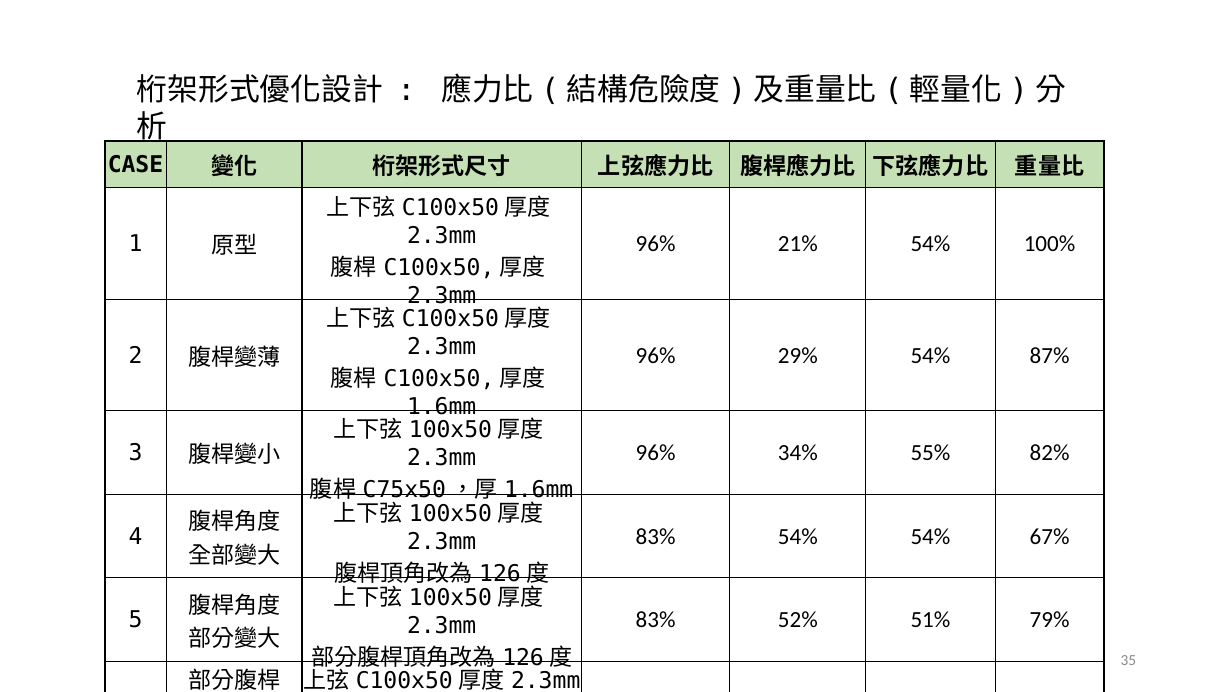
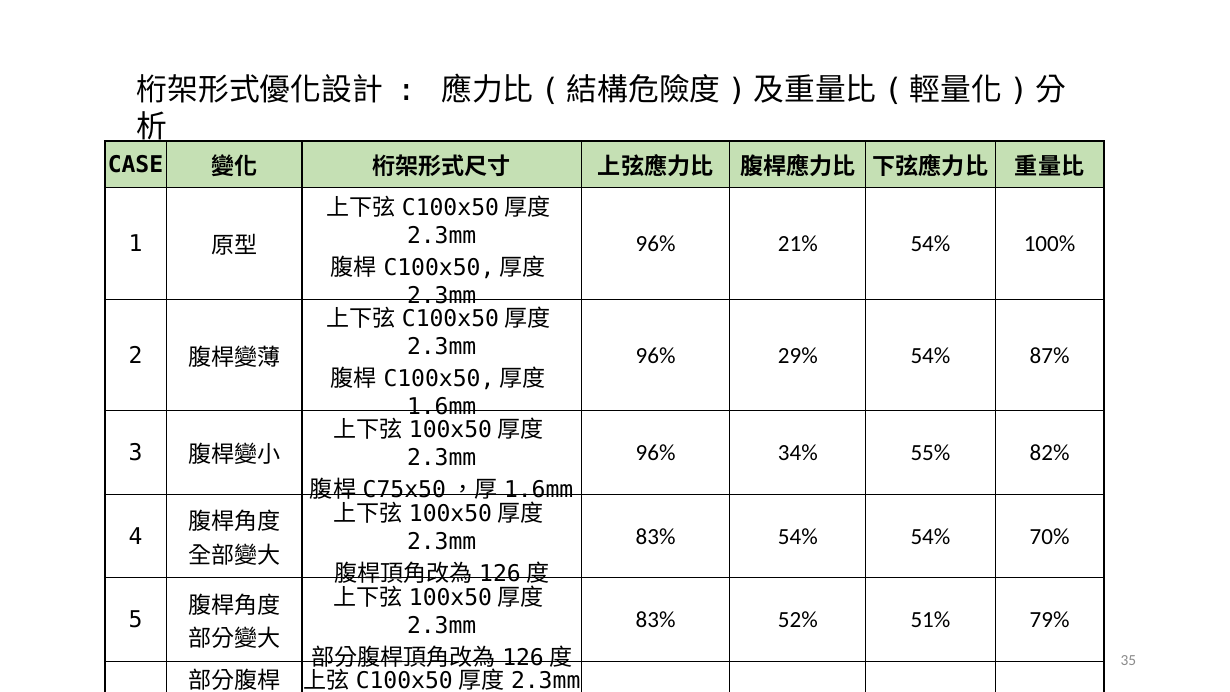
67%: 67% -> 70% (1050, 537)
